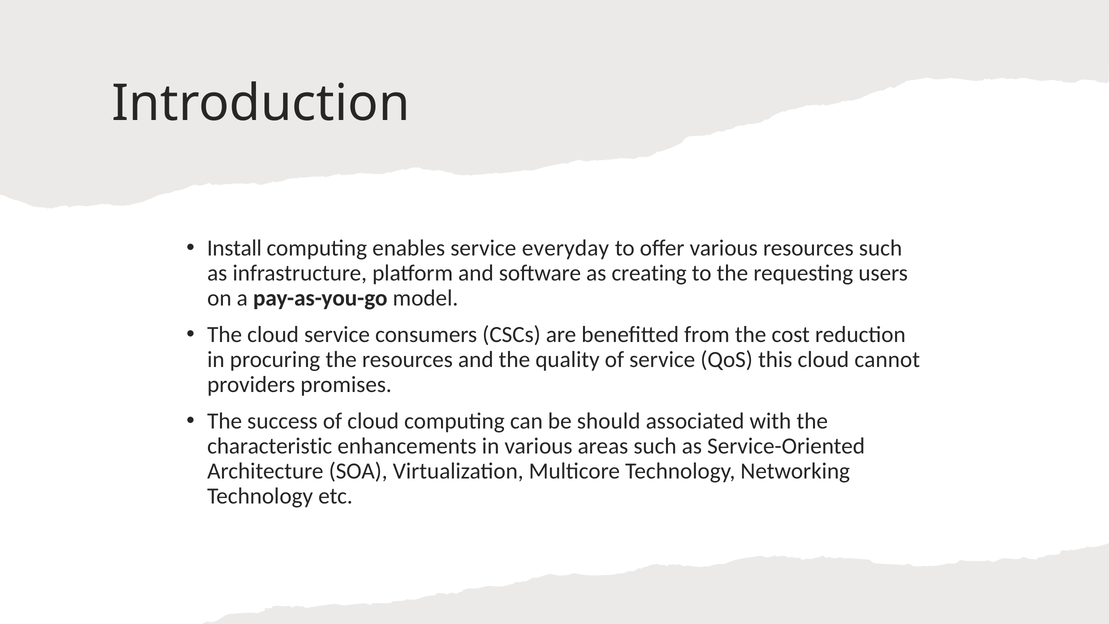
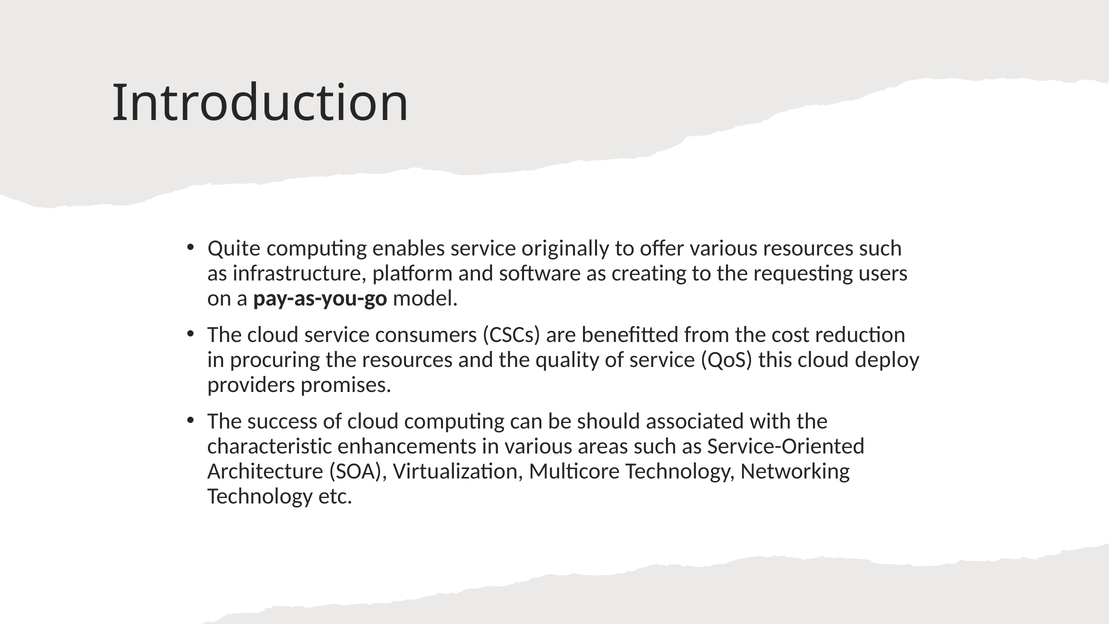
Install: Install -> Quite (234, 248)
everyday: everyday -> originally (565, 248)
cannot: cannot -> deploy (887, 360)
